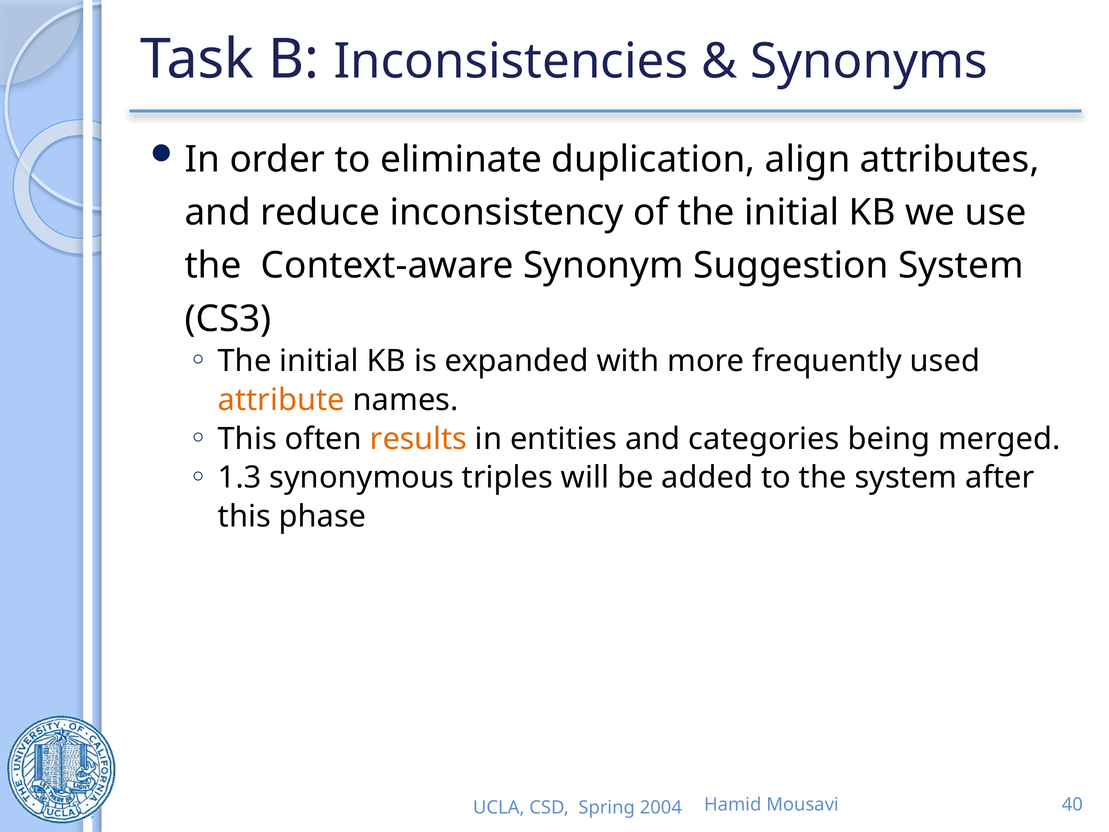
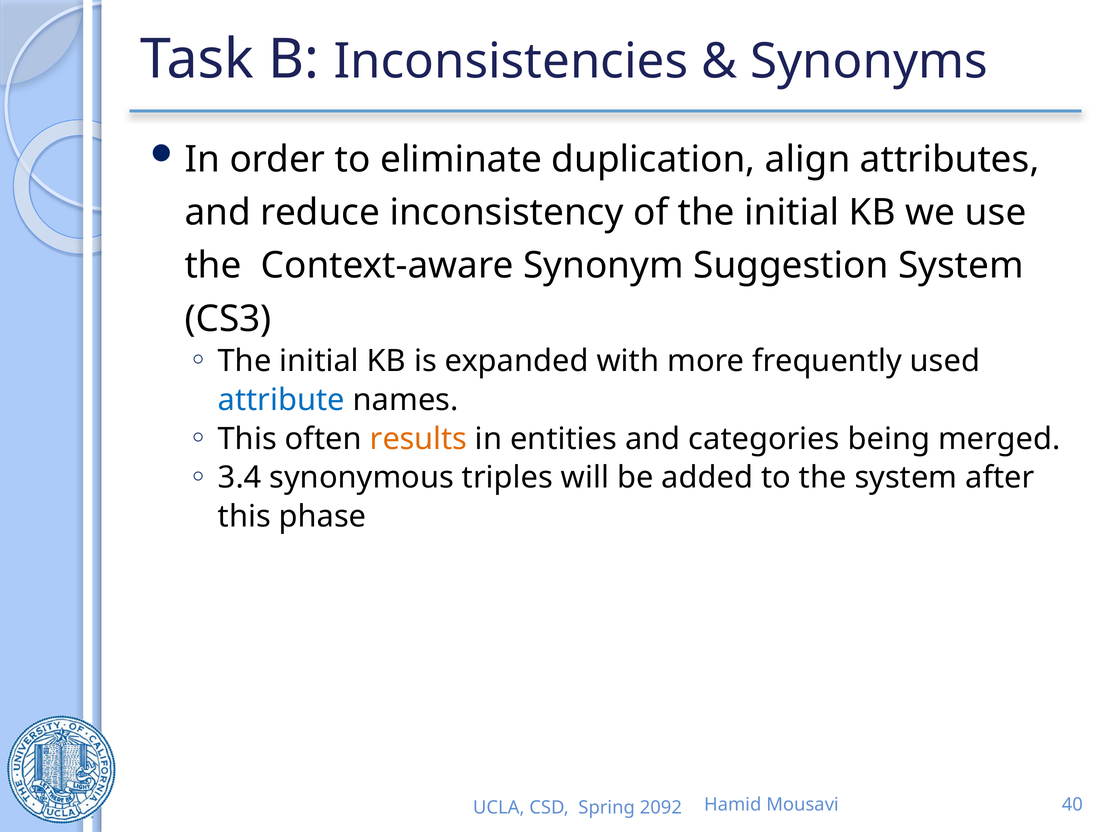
attribute colour: orange -> blue (281, 400)
1.3: 1.3 -> 3.4 (240, 478)
2004: 2004 -> 2092 (661, 807)
